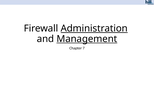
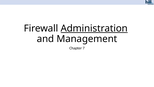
Management underline: present -> none (87, 39)
